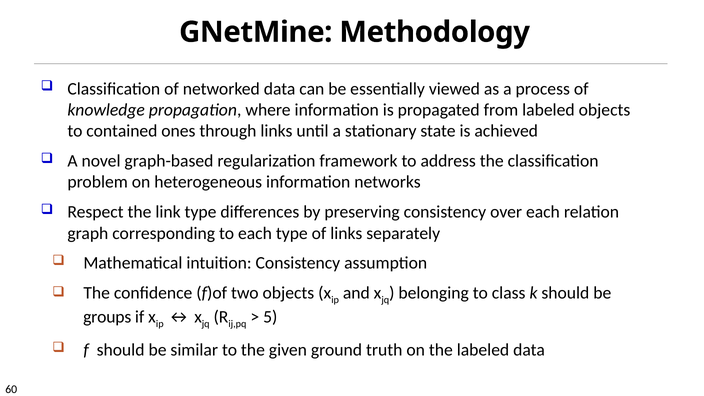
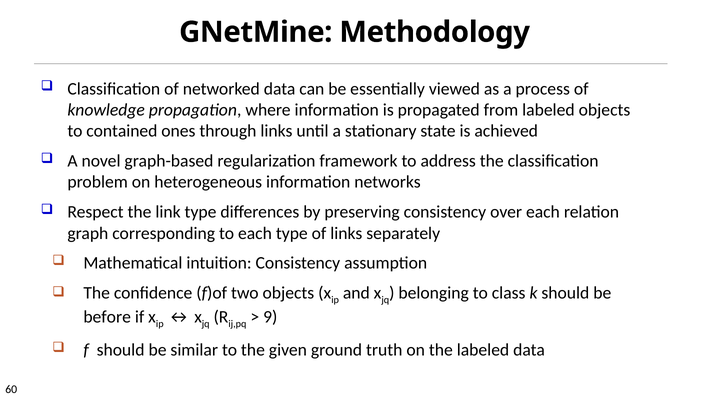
groups: groups -> before (107, 317)
5: 5 -> 9 (270, 317)
